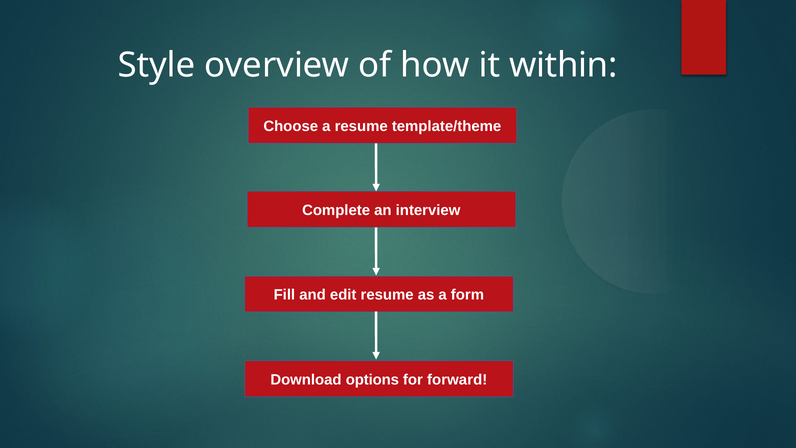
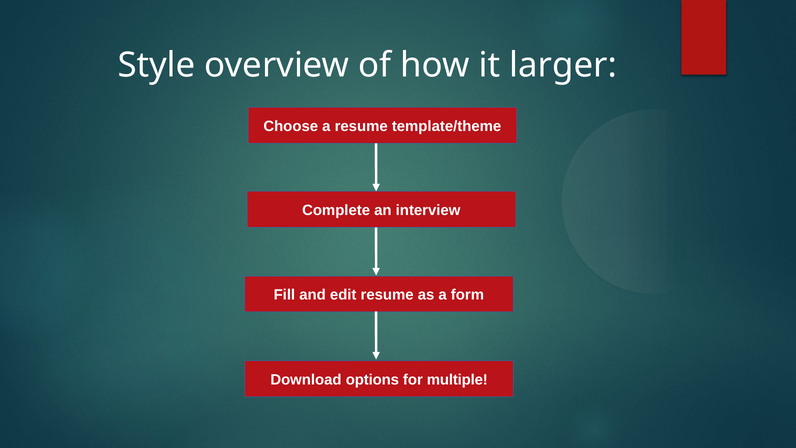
within: within -> larger (563, 65)
forward: forward -> multiple (457, 380)
